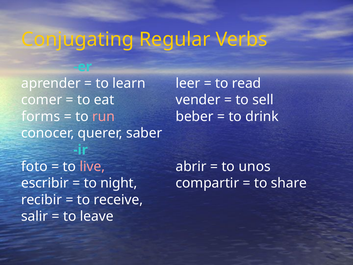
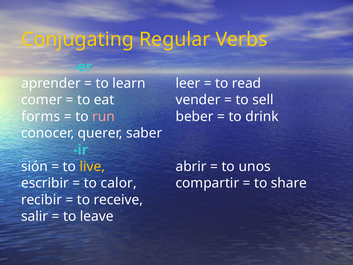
foto: foto -> sión (35, 166)
live colour: pink -> yellow (92, 166)
night: night -> calor (119, 183)
